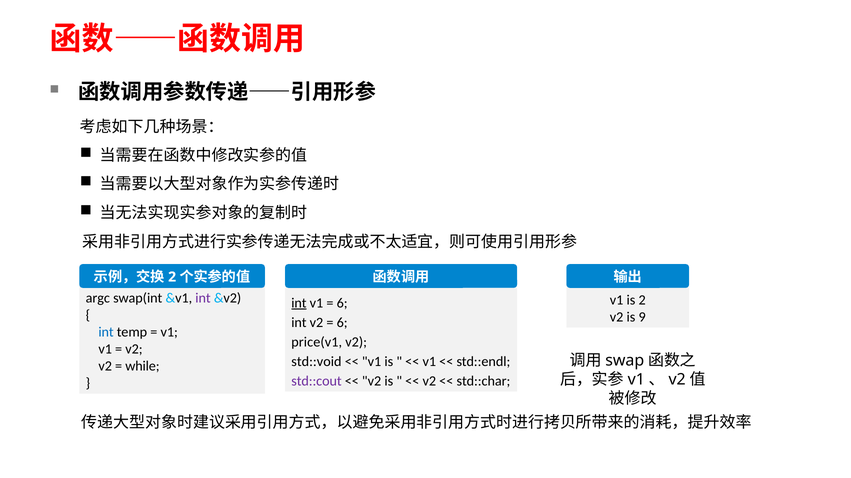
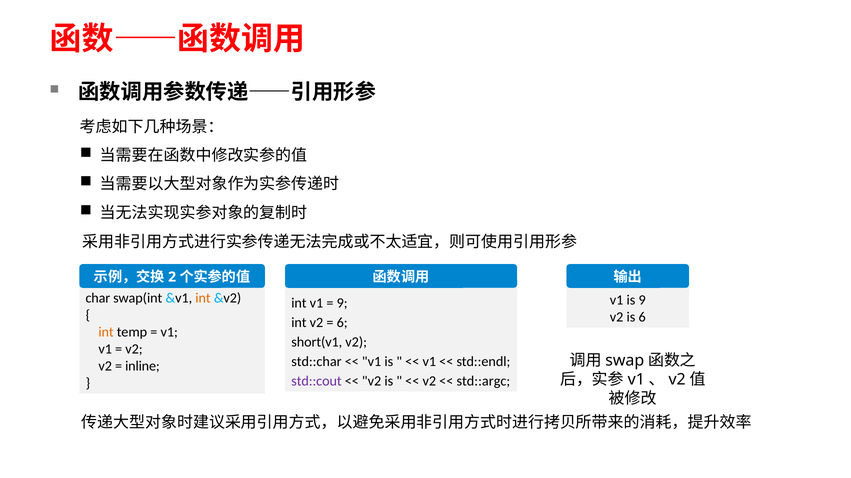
argc: argc -> char (98, 299)
int colour: purple -> orange (203, 299)
is 2: 2 -> 9 (642, 300)
int underline: present -> none (299, 303)
6: 6 -> 9 (342, 303)
is 9: 9 -> 6 (642, 317)
int colour: blue -> orange (106, 333)
price(v1: price(v1 -> short(v1 (317, 342)
std::void: std::void -> std::char (316, 362)
while: while -> inline (142, 367)
std::char: std::char -> std::argc (483, 381)
